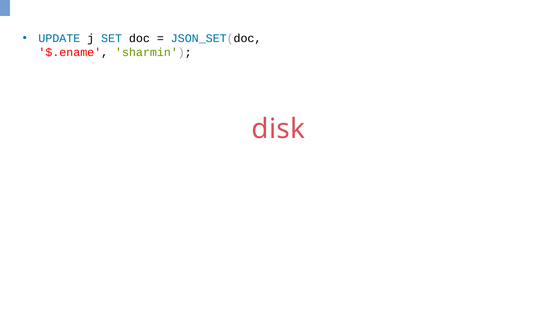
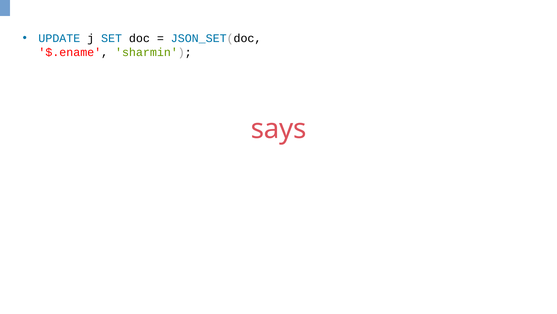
disk: disk -> says (279, 129)
